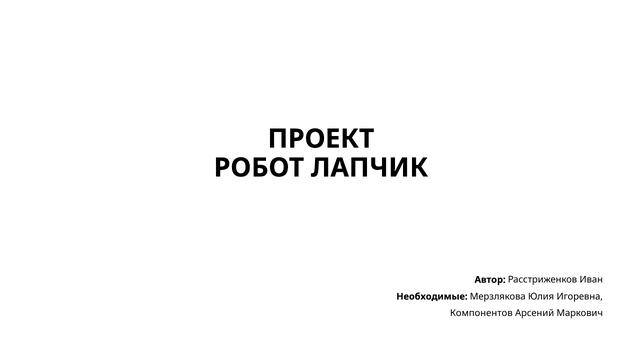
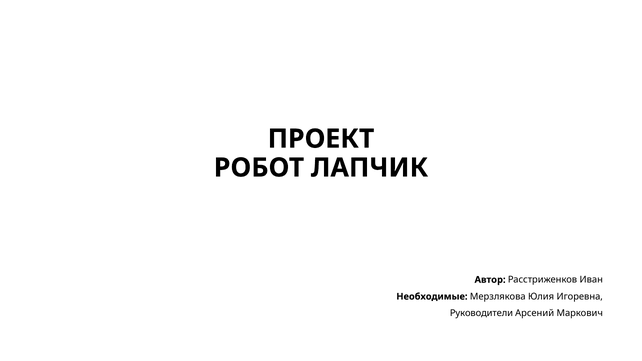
Компонентов: Компонентов -> Руководители (481, 313)
